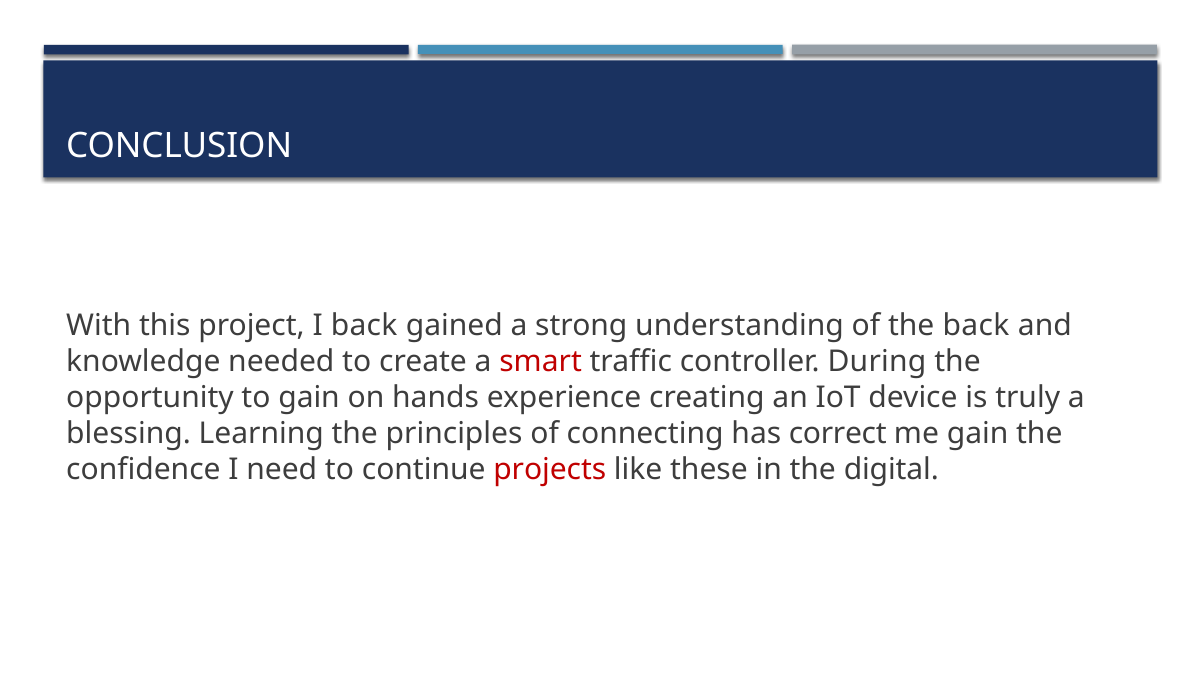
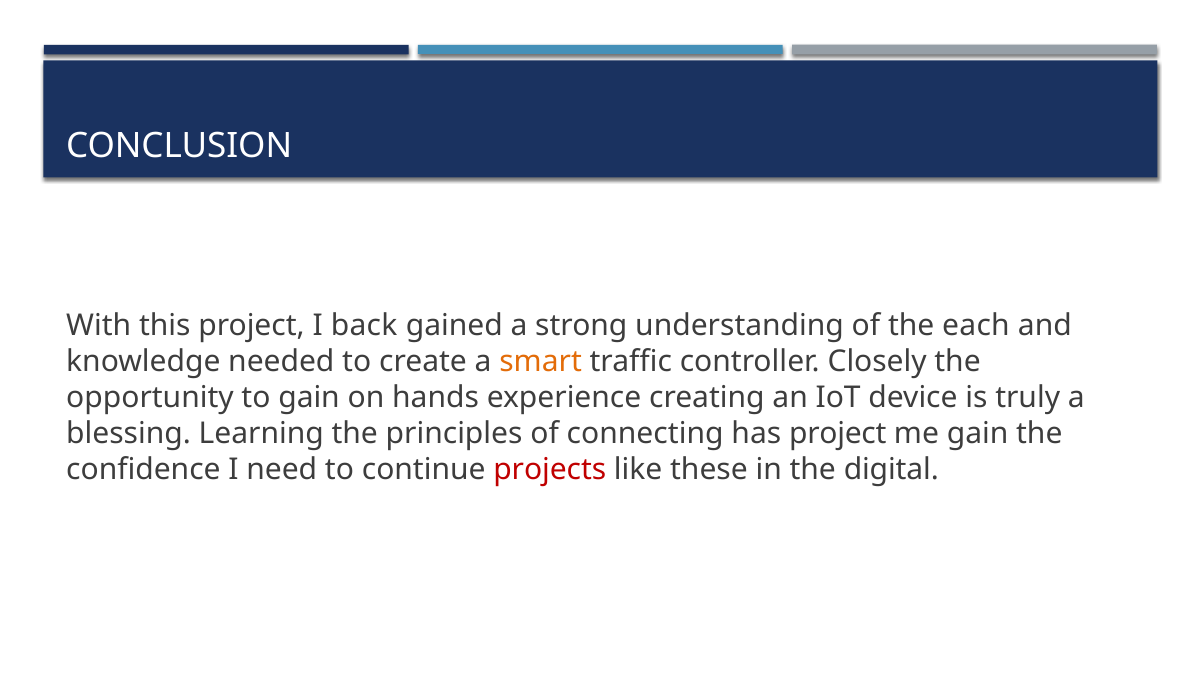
the back: back -> each (976, 326)
smart colour: red -> orange (541, 362)
During: During -> Closely (877, 362)
has correct: correct -> project (838, 434)
